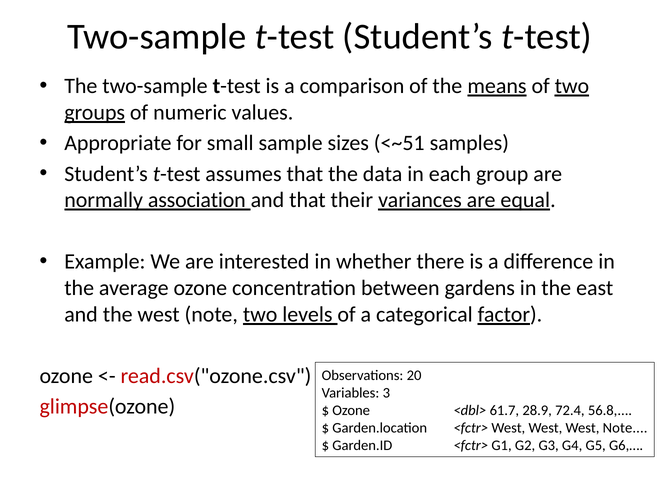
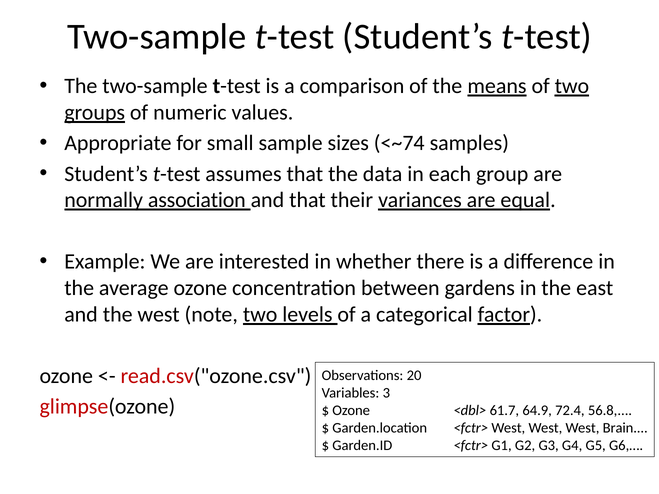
<~51: <~51 -> <~74 (399, 143)
28.9: 28.9 -> 64.9 (537, 411)
West West Note: Note -> Brain (625, 428)
